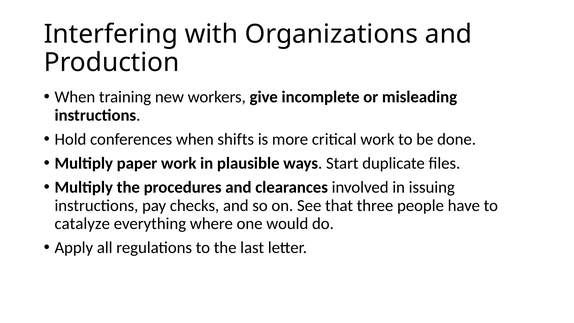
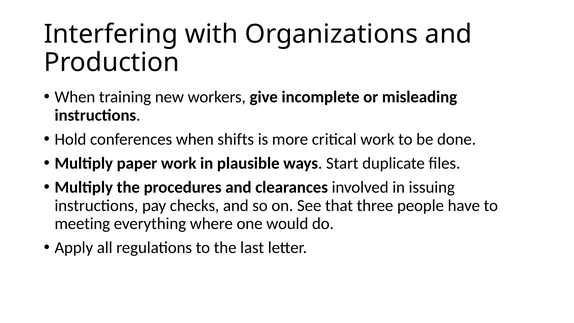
catalyze: catalyze -> meeting (82, 224)
